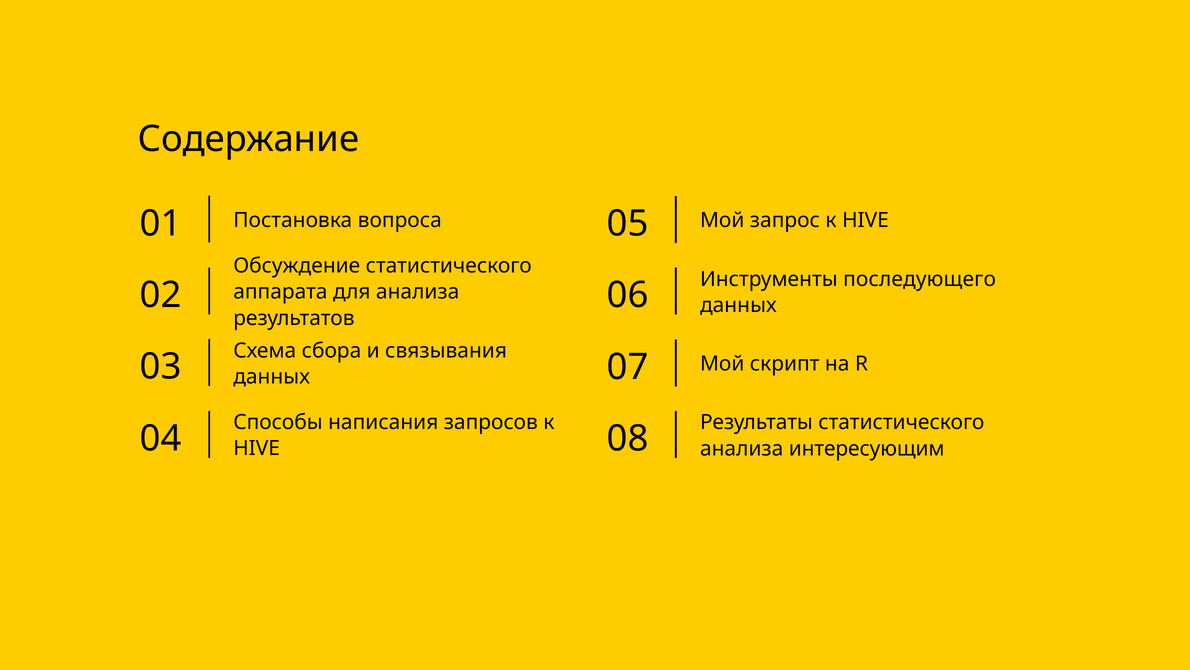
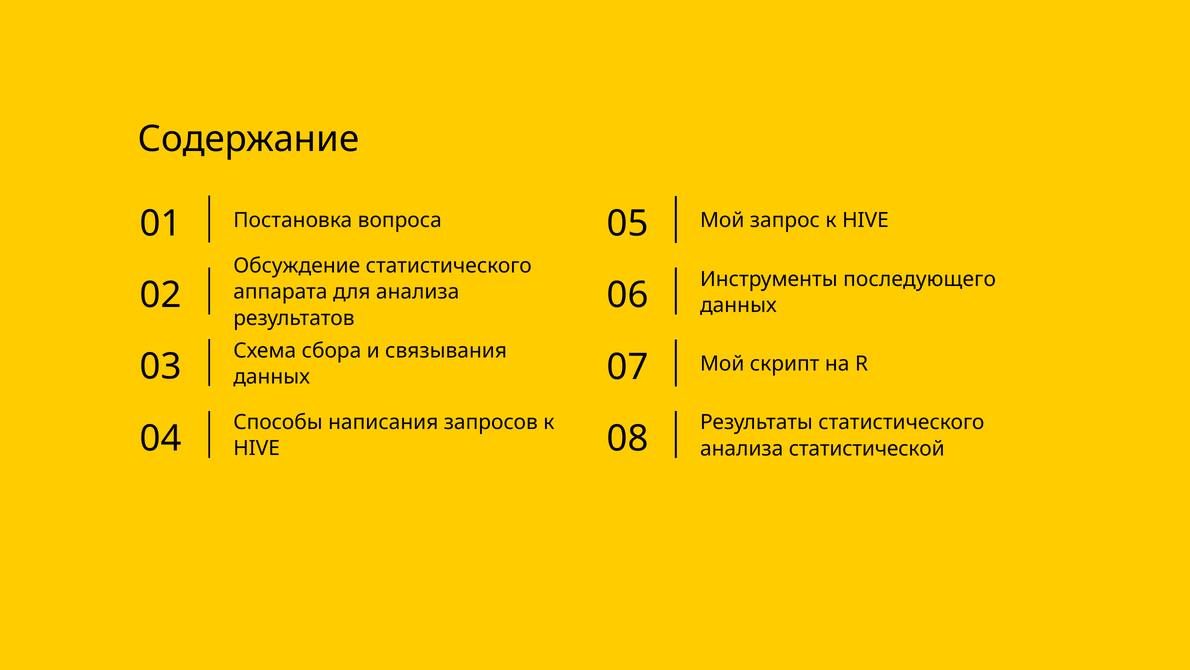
интересующим: интересующим -> статистической (867, 448)
